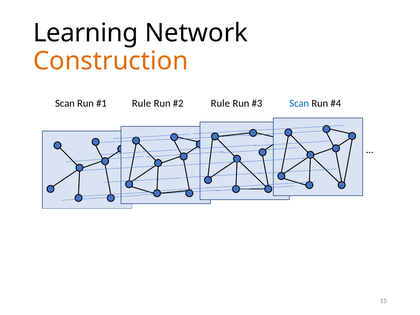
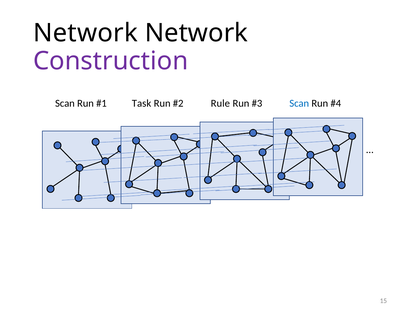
Learning: Learning -> Network (85, 33)
Construction colour: orange -> purple (111, 61)
Rule: Rule -> Task (142, 103)
